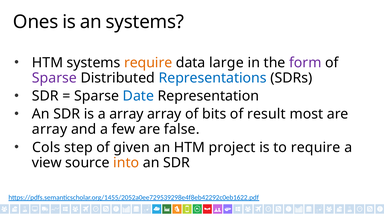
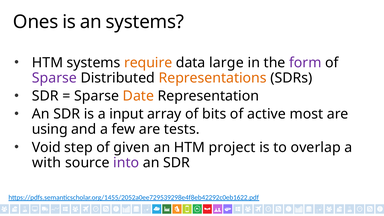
Representations colour: blue -> orange (213, 78)
Date colour: blue -> orange (138, 96)
a array: array -> input (126, 114)
result: result -> active (266, 114)
array: array -> using (50, 129)
false: false -> tests (182, 129)
Cols: Cols -> Void (46, 147)
to require: require -> overlap (316, 147)
view: view -> with (47, 163)
into colour: orange -> purple (126, 163)
